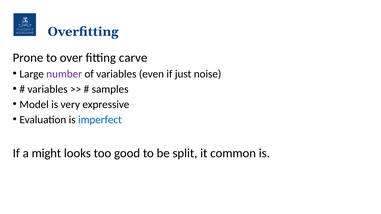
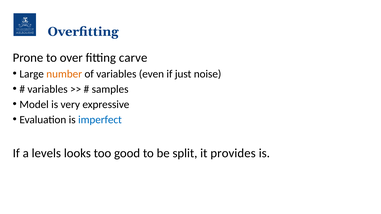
number colour: purple -> orange (64, 74)
might: might -> levels (46, 154)
common: common -> provides (233, 154)
